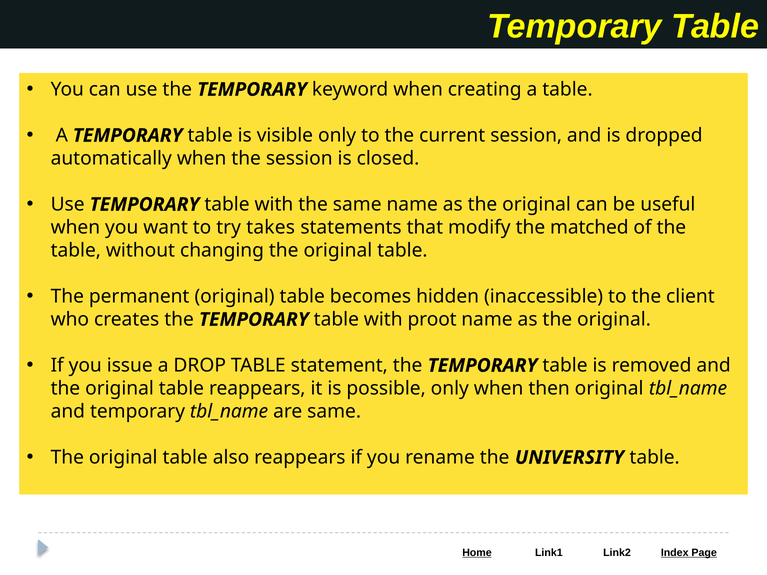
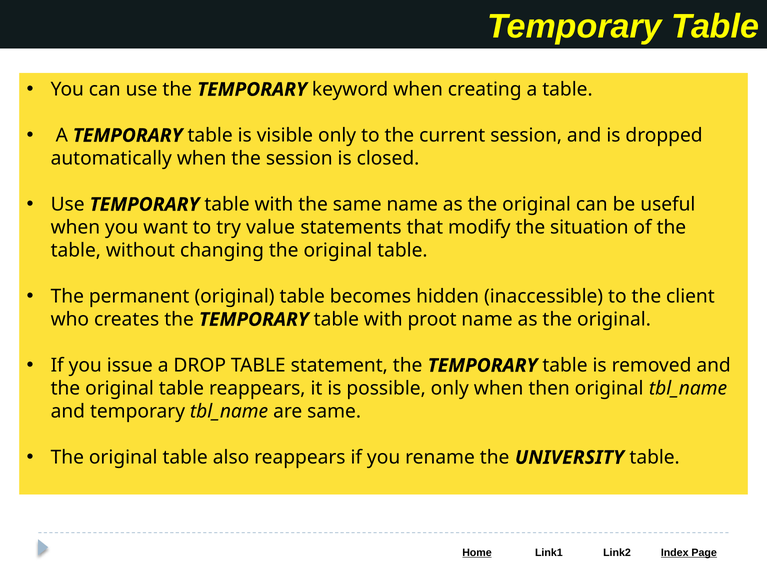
takes: takes -> value (271, 228)
matched: matched -> situation (589, 228)
